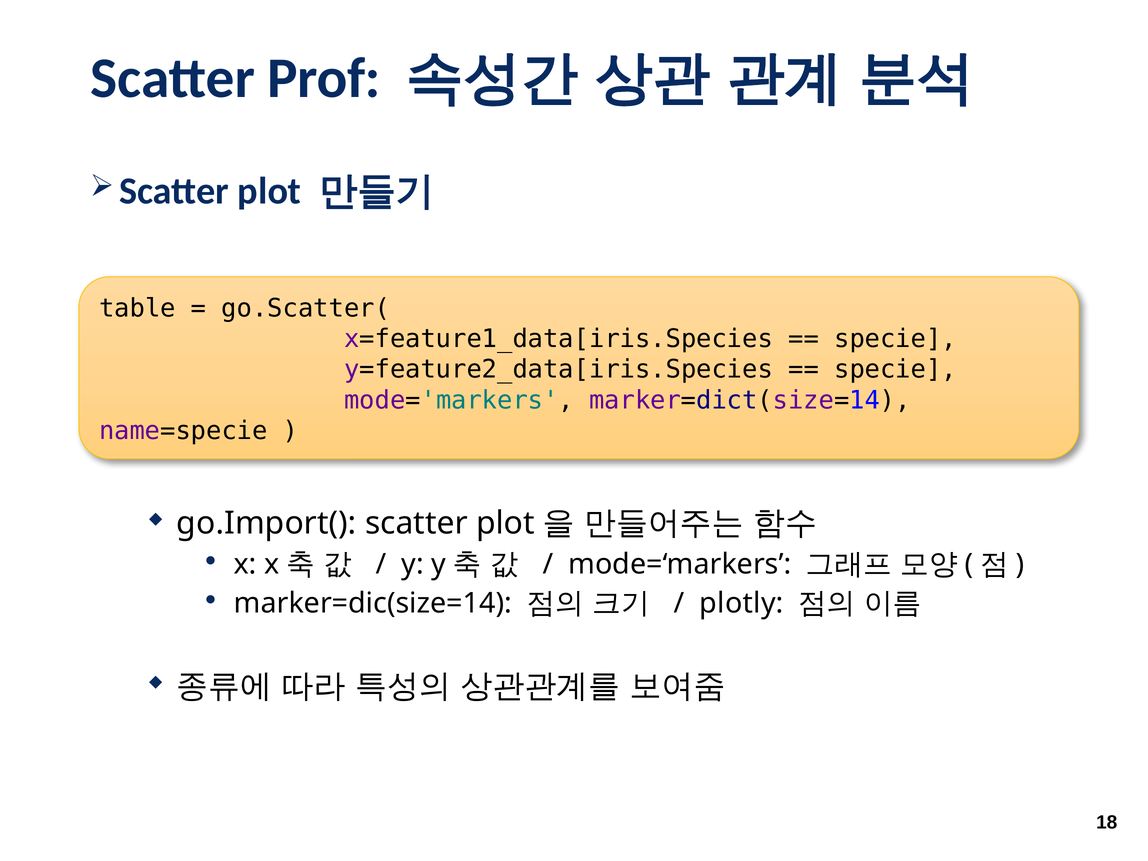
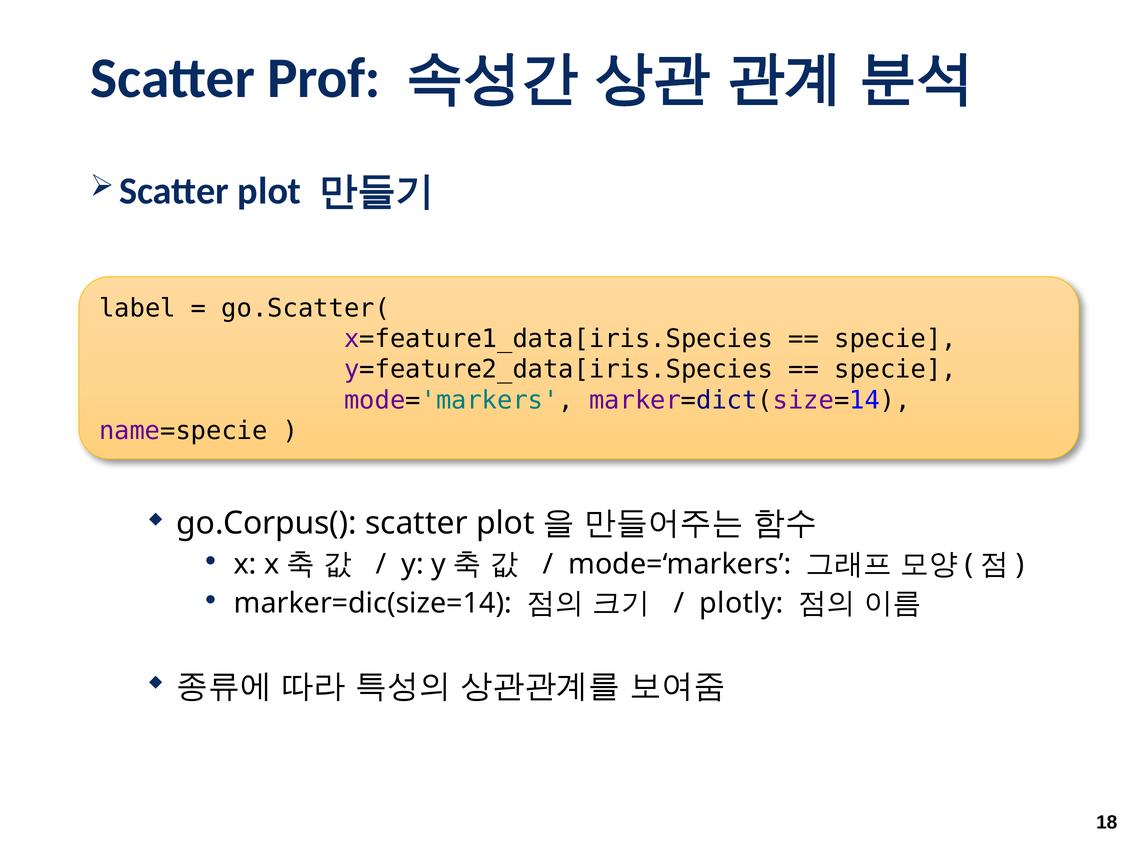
table: table -> label (137, 308)
go.Import(: go.Import( -> go.Corpus( (267, 523)
